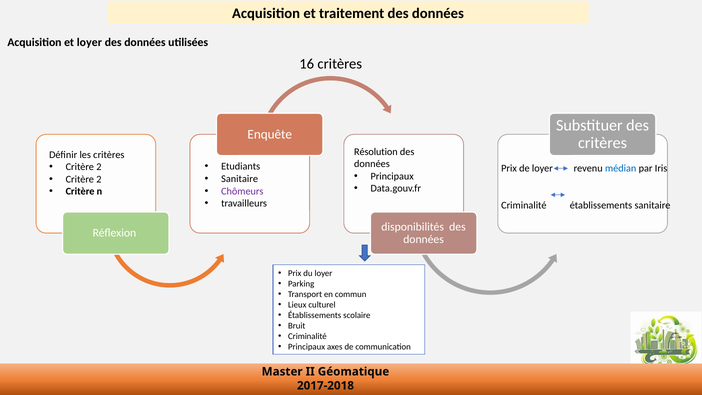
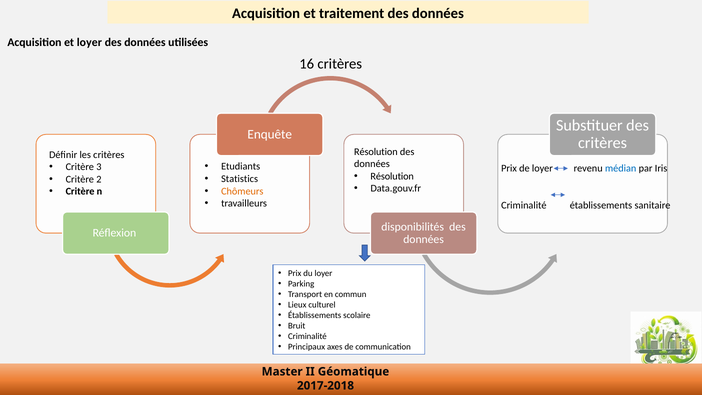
2: 2 -> 3 (99, 167)
Principaux: Principaux -> Résolution (392, 176)
Sanitaire: Sanitaire -> Statistics (240, 179)
Chômeurs colour: purple -> orange (242, 191)
